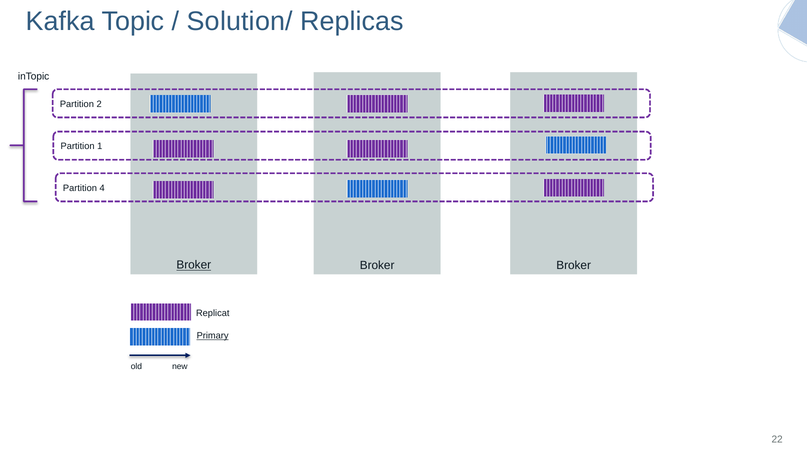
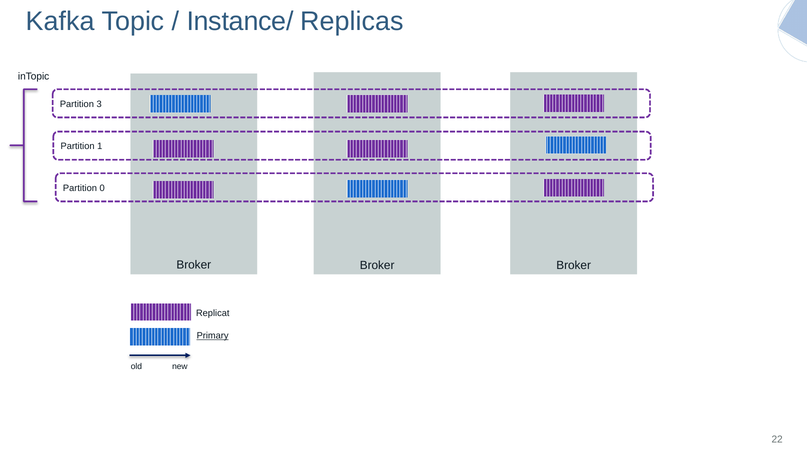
Solution/: Solution/ -> Instance/ (240, 22)
2: 2 -> 3 (99, 104)
4: 4 -> 0 (102, 188)
Broker underline: present -> none (194, 265)
